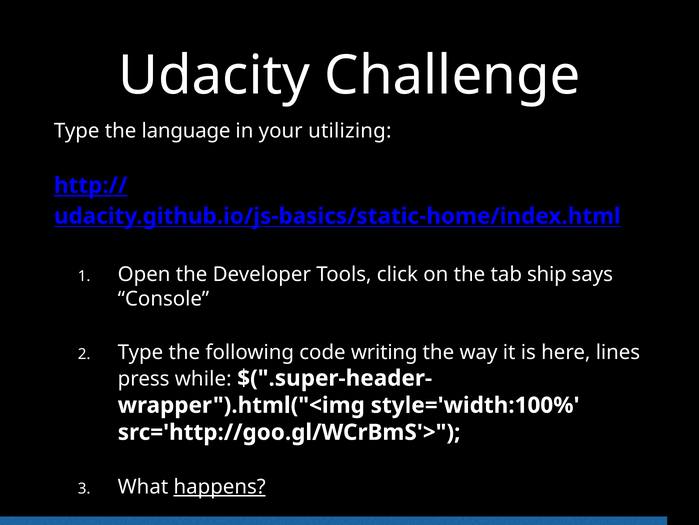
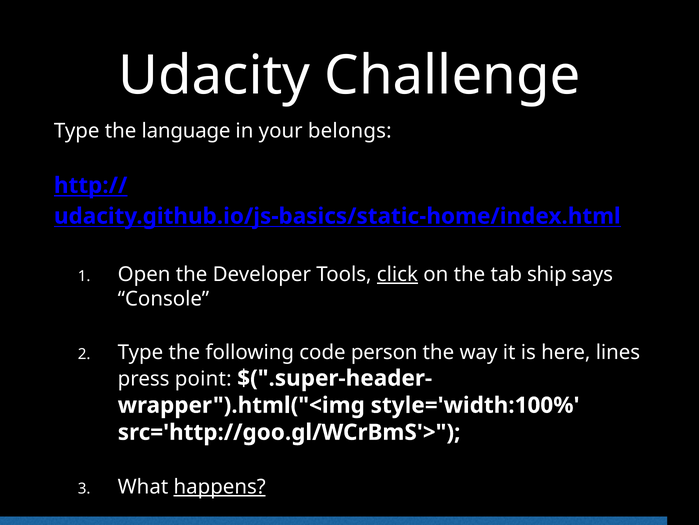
utilizing: utilizing -> belongs (350, 131)
click underline: none -> present (397, 274)
writing: writing -> person (384, 352)
while: while -> point (203, 378)
